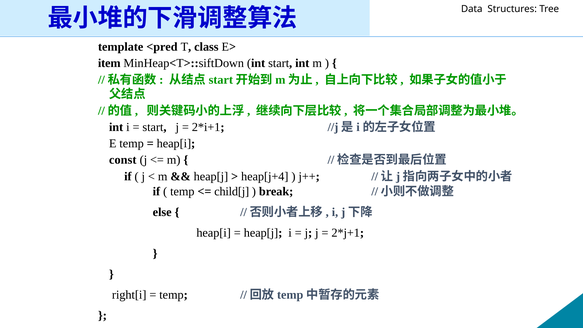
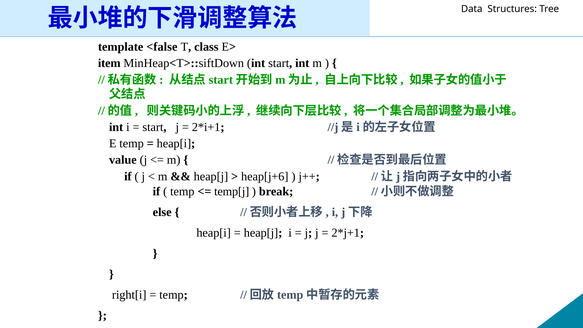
<pred: <pred -> <false (162, 47)
const: const -> value (123, 160)
heap[j+4: heap[j+4 -> heap[j+6 (265, 176)
child[j: child[j -> temp[j (232, 192)
